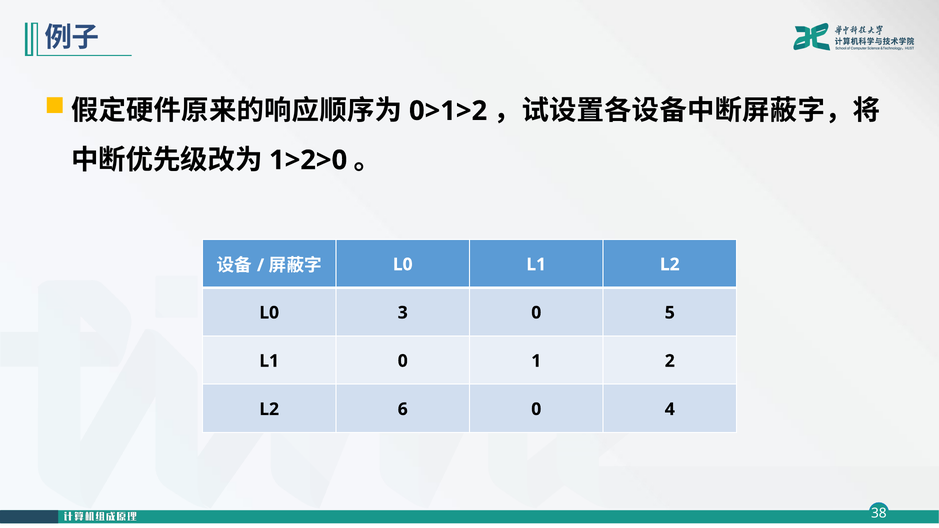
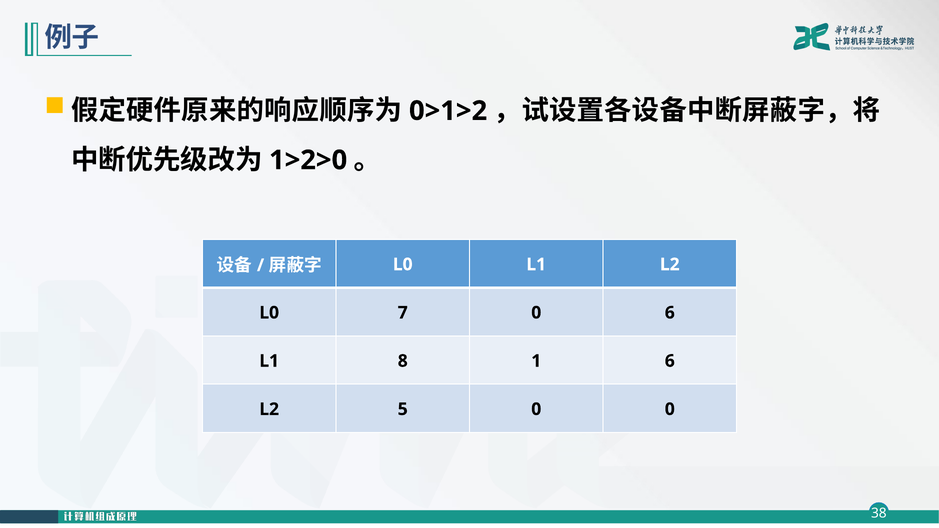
3: 3 -> 7 (403, 313)
0 5: 5 -> 6 (670, 313)
L1 0: 0 -> 8 (403, 361)
1 2: 2 -> 6 (670, 361)
6: 6 -> 5 (403, 409)
0 4: 4 -> 0 (670, 409)
